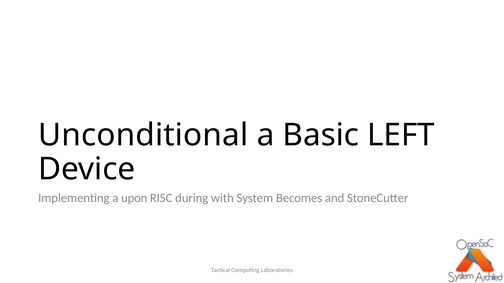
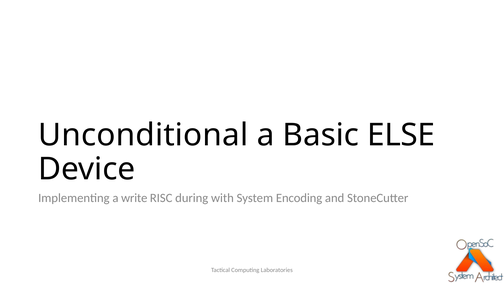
LEFT: LEFT -> ELSE (401, 135)
upon: upon -> write (134, 198)
Becomes: Becomes -> Encoding (299, 198)
